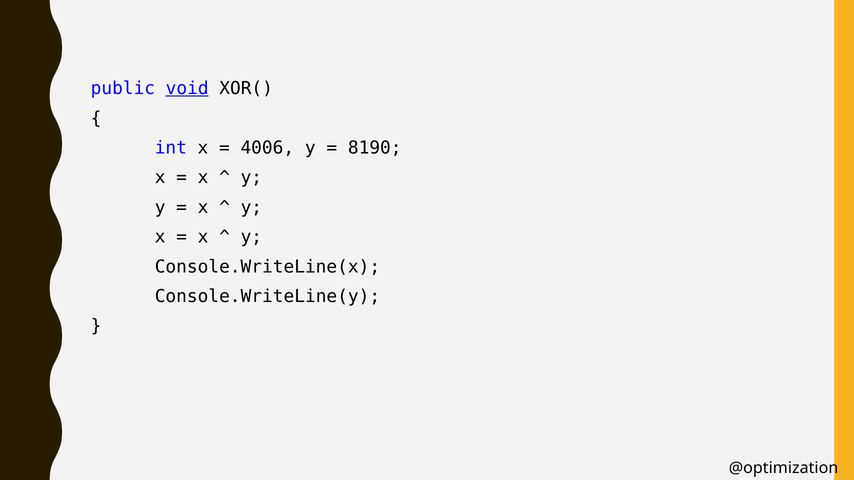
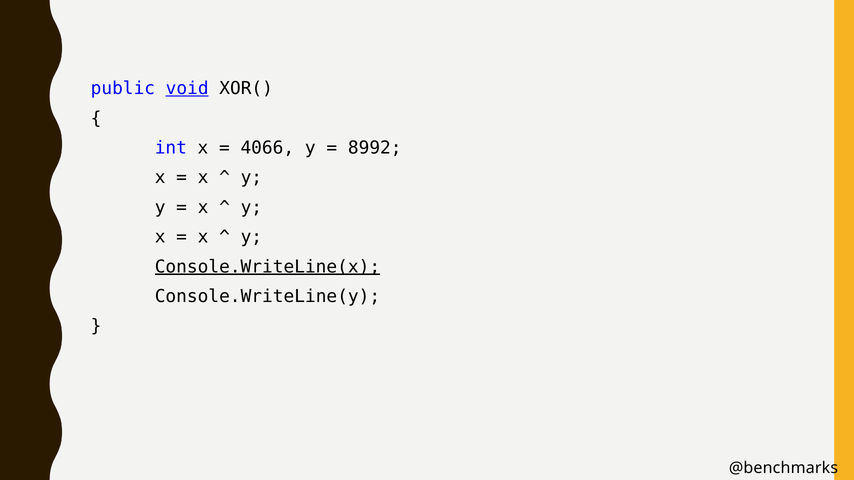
4006: 4006 -> 4066 (267, 148)
8190: 8190 -> 8992 (375, 148)
Console.WriteLine(x underline: none -> present (267, 267)
@optimization: @optimization -> @benchmarks (783, 468)
